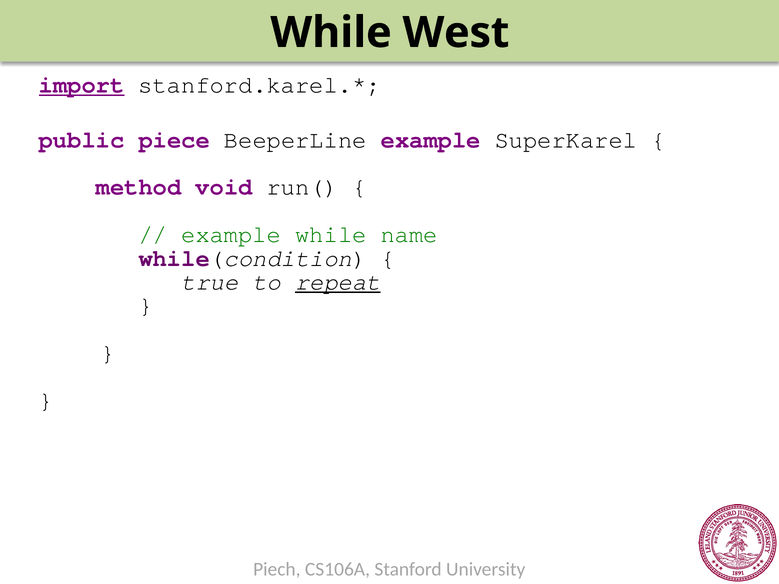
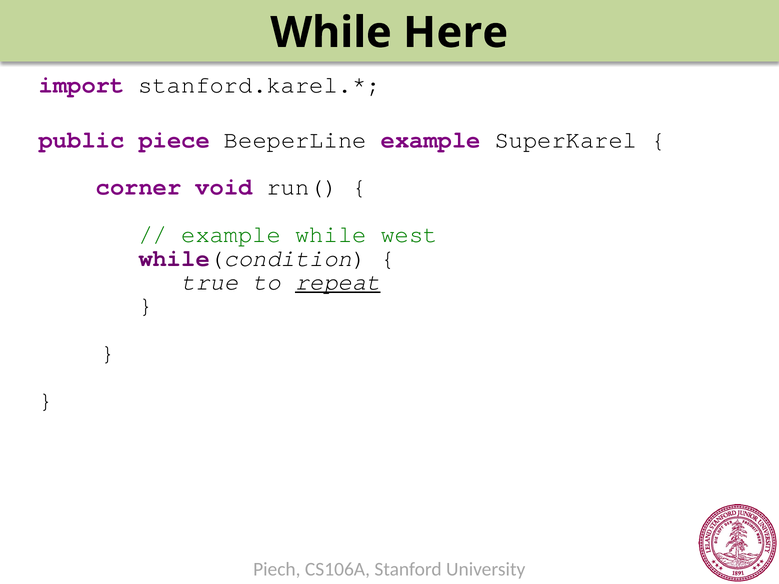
West: West -> Here (456, 33)
import underline: present -> none (82, 85)
method: method -> corner (139, 187)
name: name -> west (409, 235)
